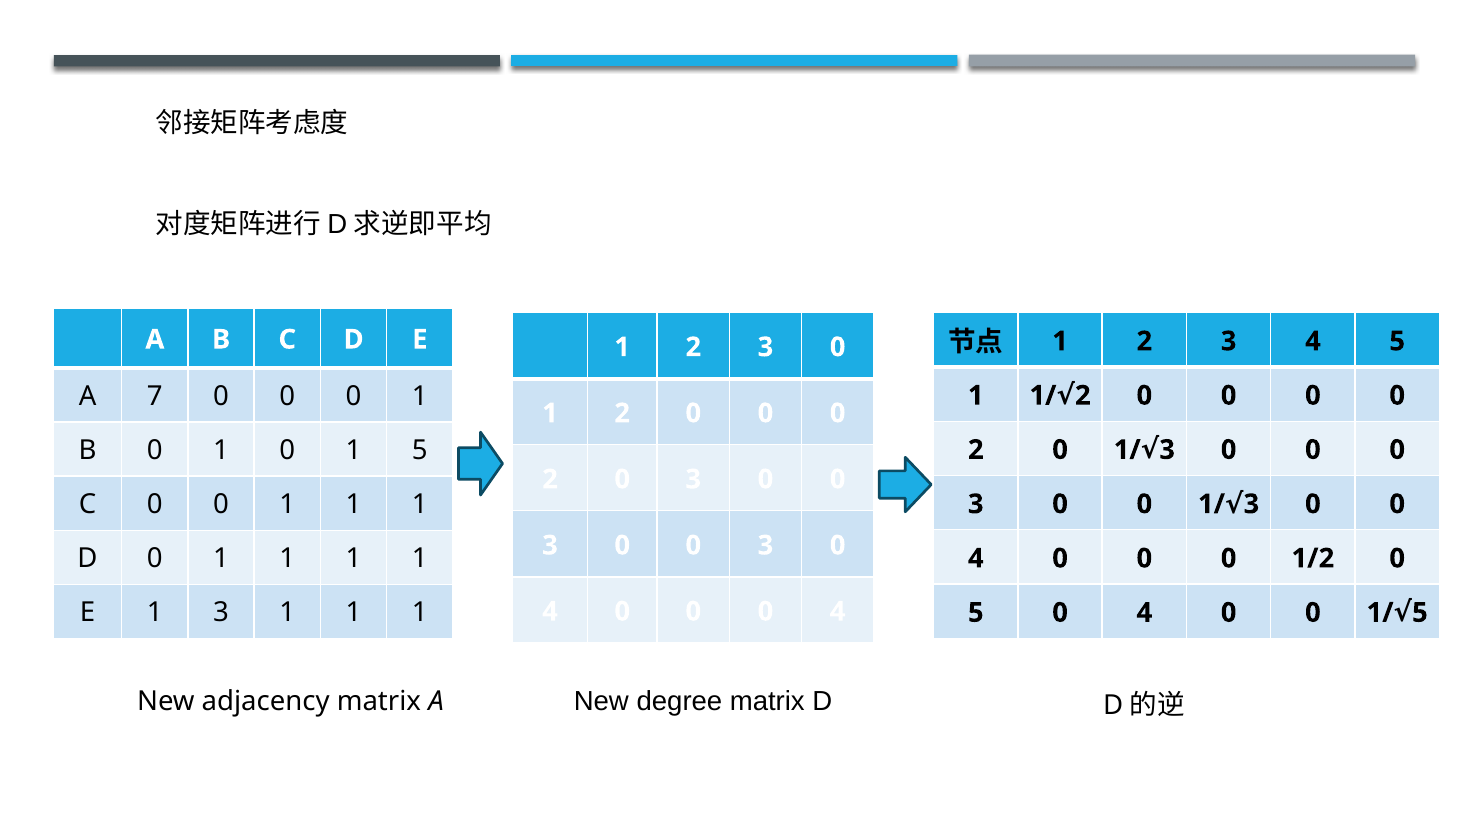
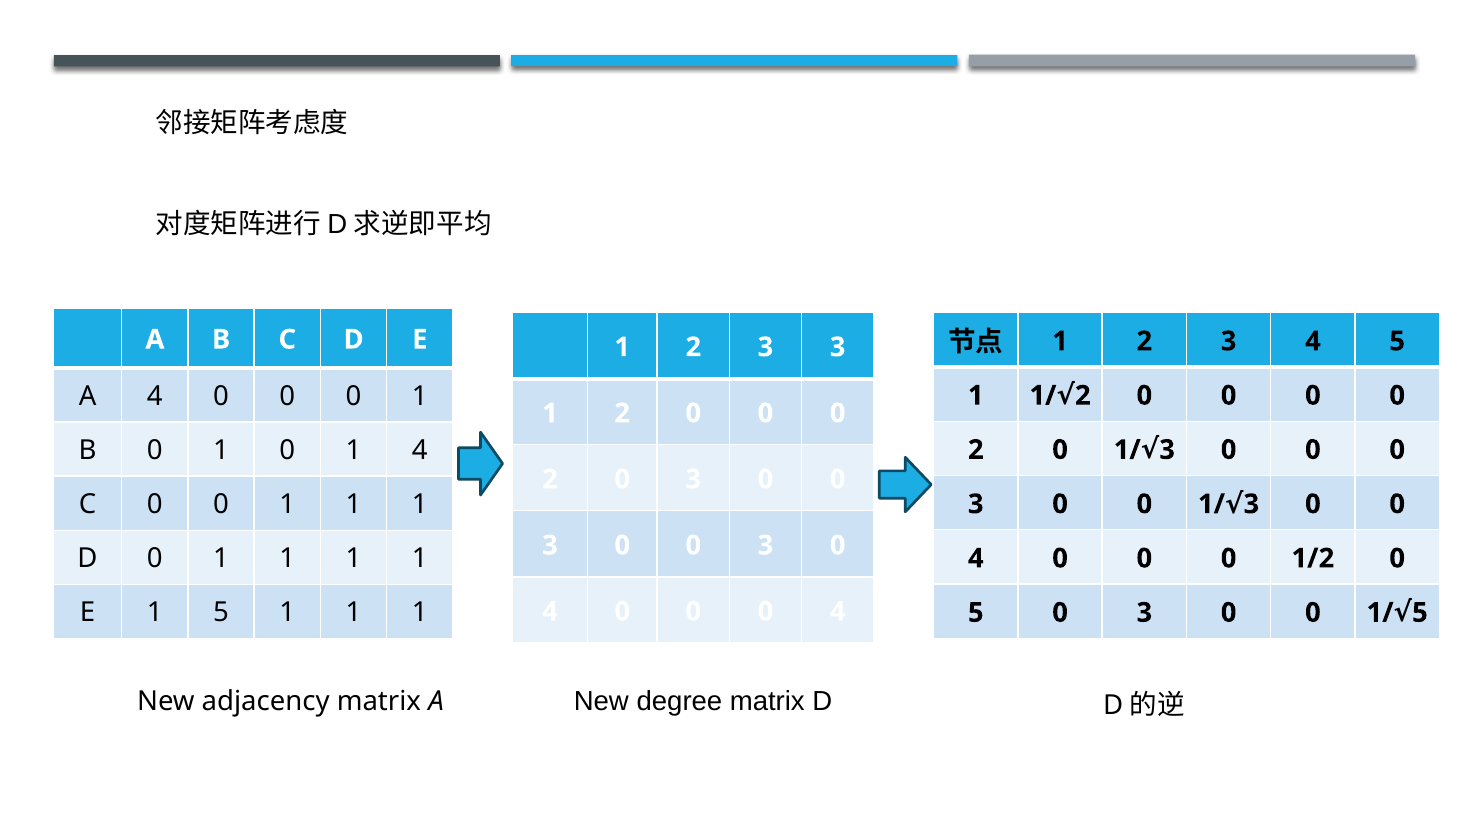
2 3 0: 0 -> 3 (838, 347)
A 7: 7 -> 4 (155, 397)
1 5: 5 -> 4 (420, 451)
1 3: 3 -> 5 (221, 613)
5 0 4: 4 -> 3 (1144, 613)
